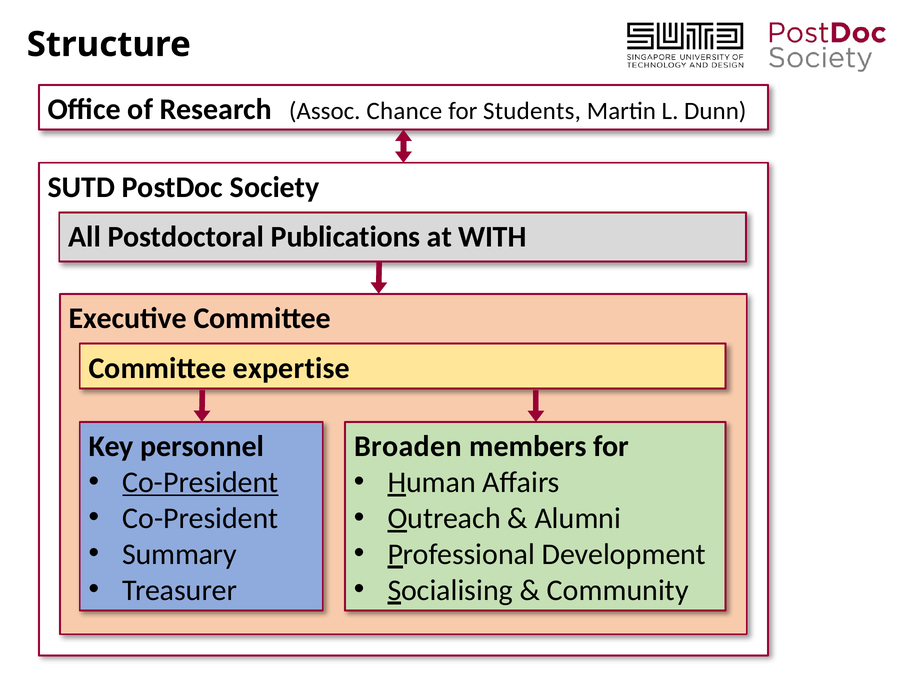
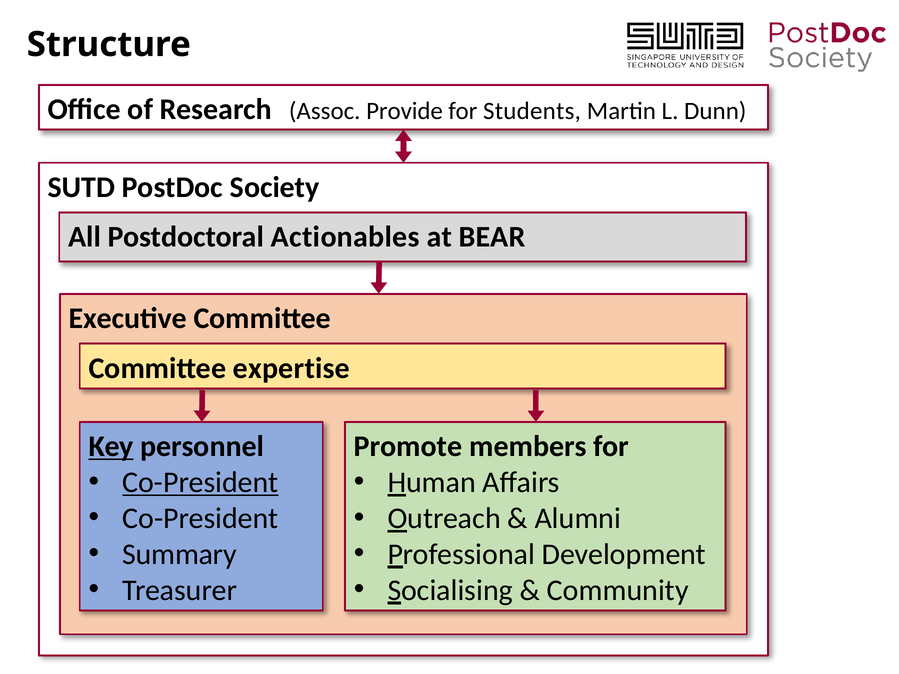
Chance: Chance -> Provide (405, 111)
Publications: Publications -> Actionables (345, 237)
WITH: WITH -> BEAR (492, 237)
Key underline: none -> present (111, 447)
Broaden: Broaden -> Promote (408, 447)
